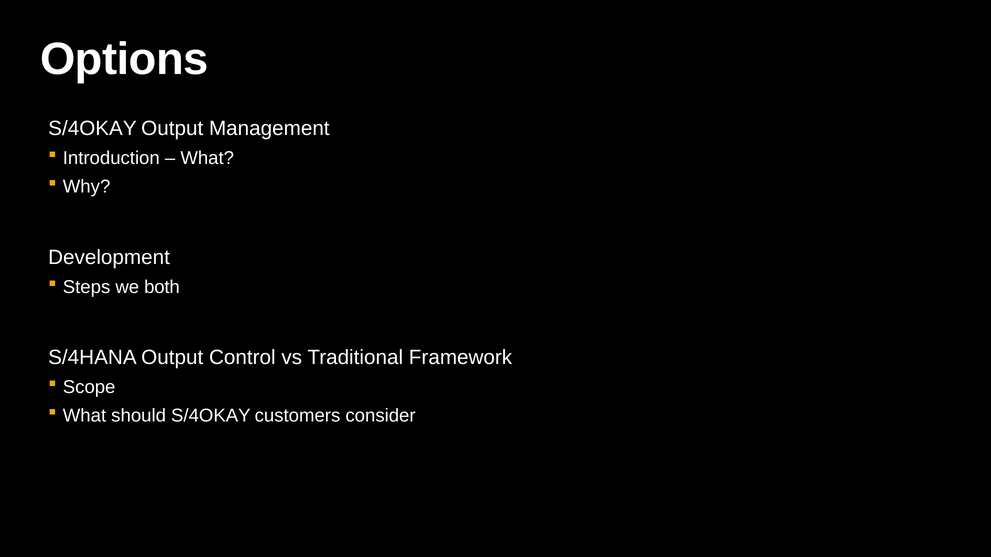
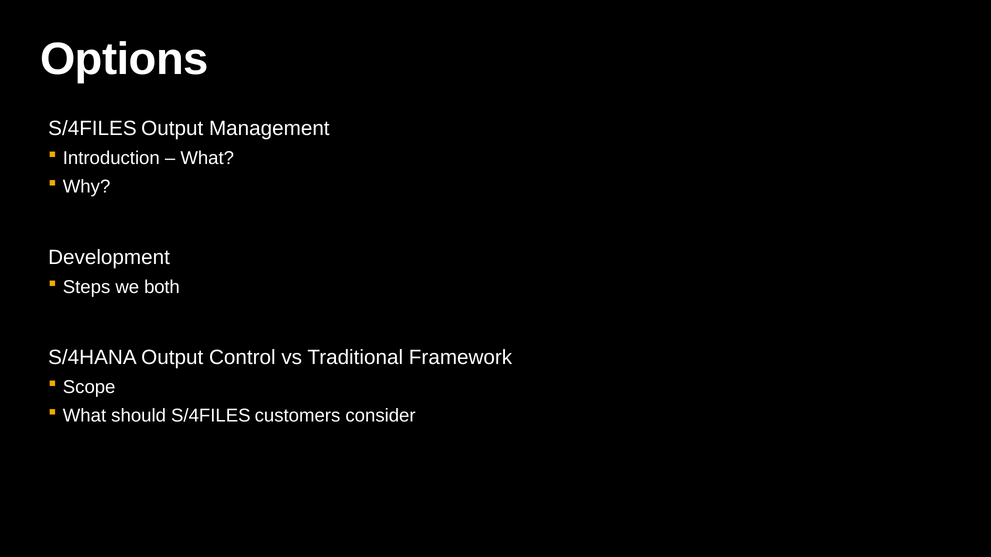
S/4OKAY: S/4OKAY -> S/4FILES (92, 129)
should S/4OKAY: S/4OKAY -> S/4FILES (211, 416)
